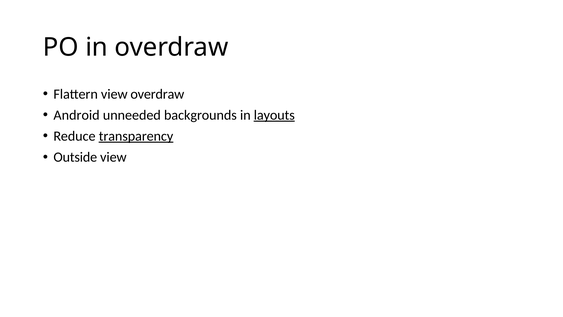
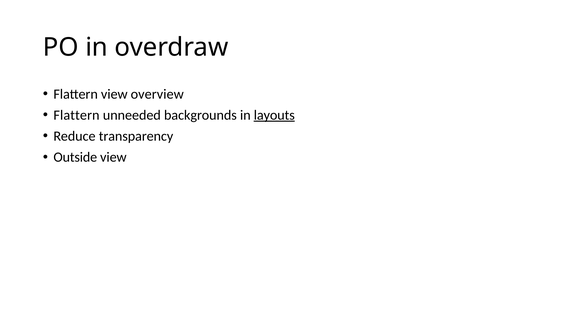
view overdraw: overdraw -> overview (157, 94)
Android: Android -> Flattern (77, 115)
transparency underline: present -> none (136, 136)
